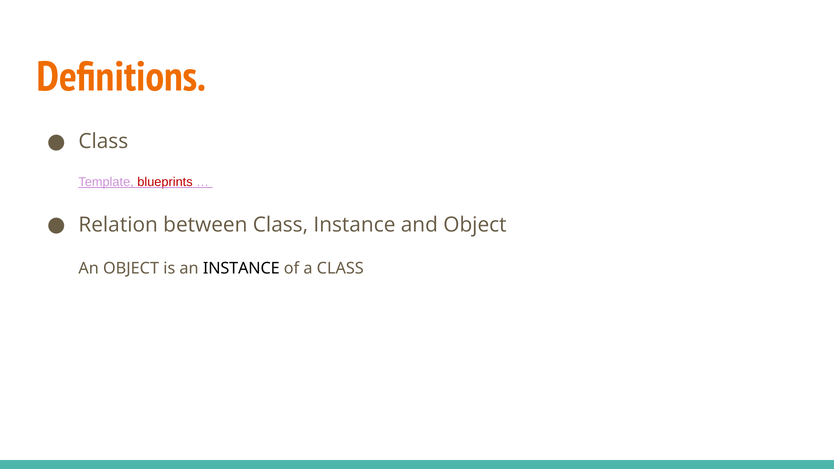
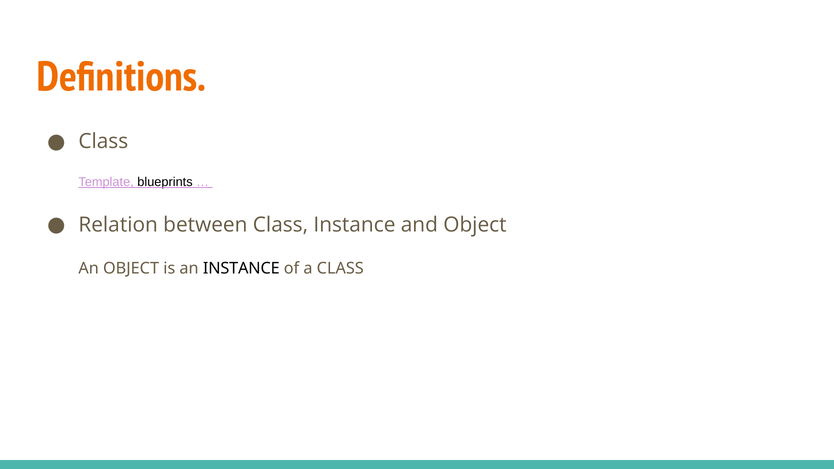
blueprints colour: red -> black (165, 182)
